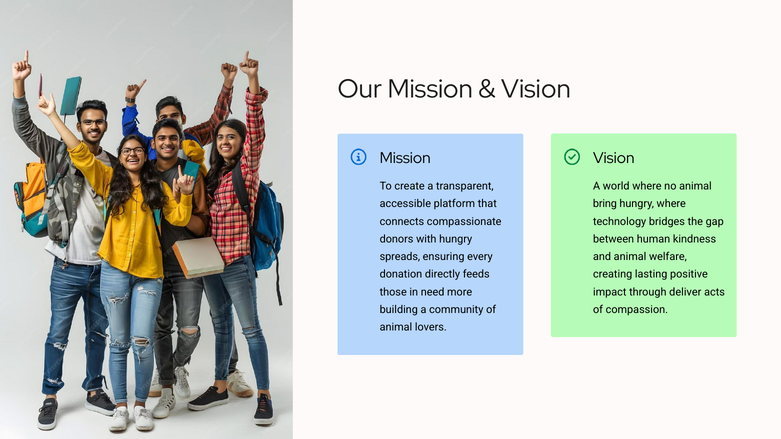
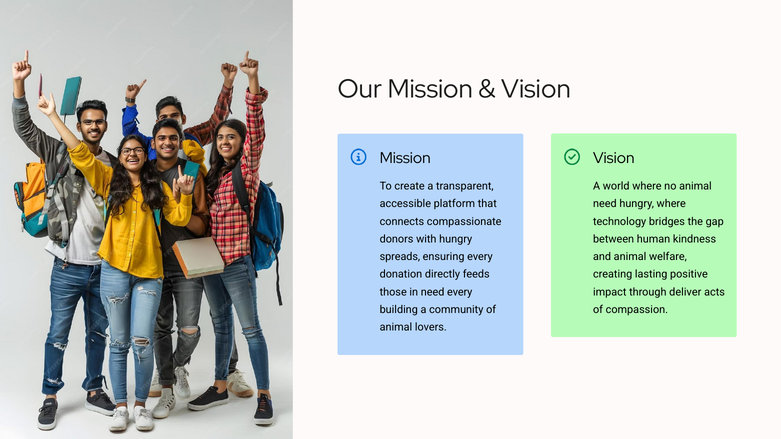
bring: bring -> need (605, 204)
need more: more -> every (460, 292)
